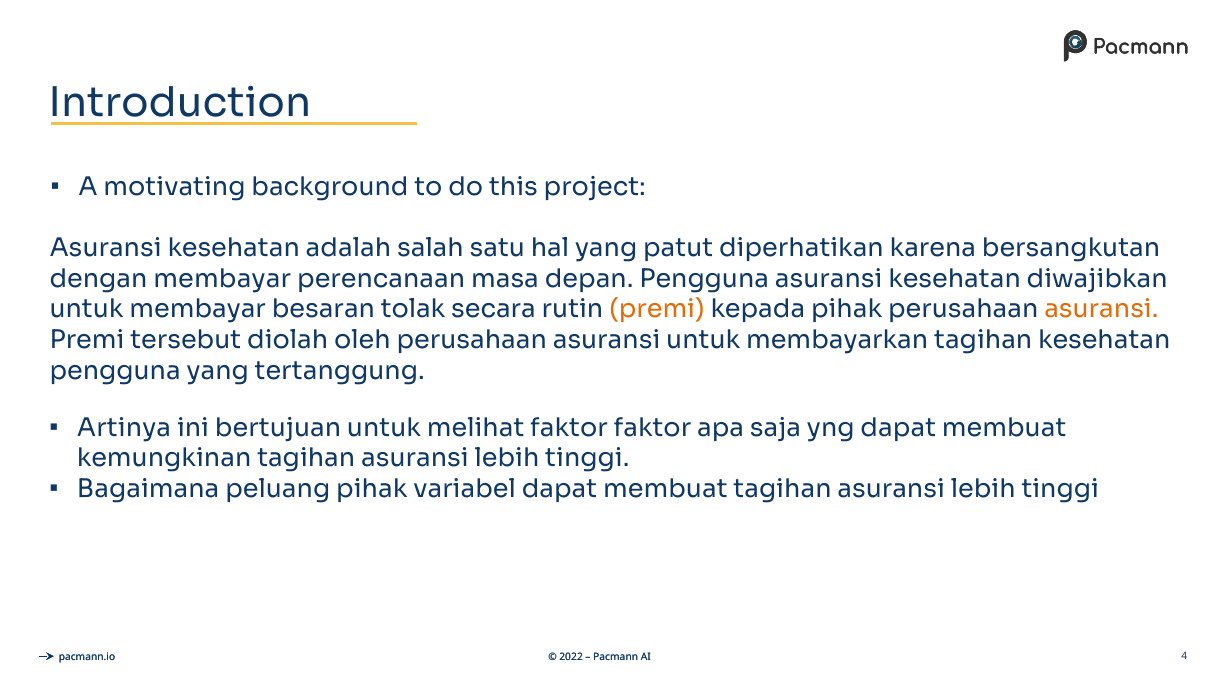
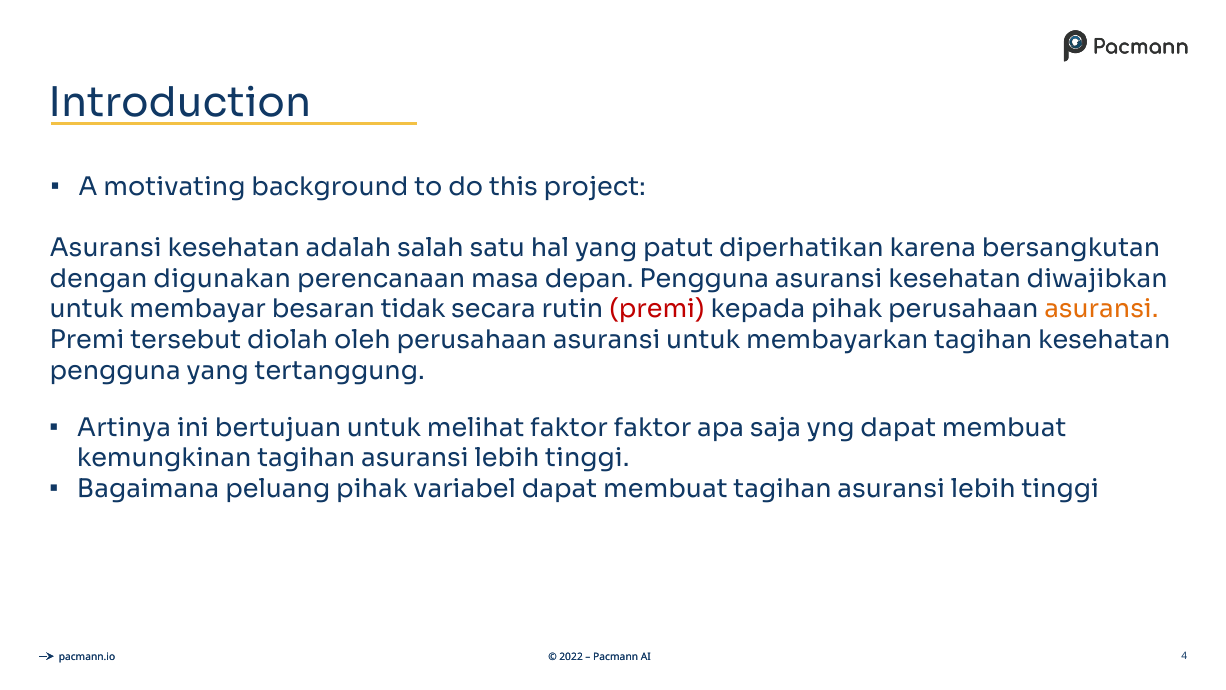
dengan membayar: membayar -> digunakan (222, 278)
tolak: tolak -> tidak (413, 309)
premi colour: orange -> red (657, 309)
